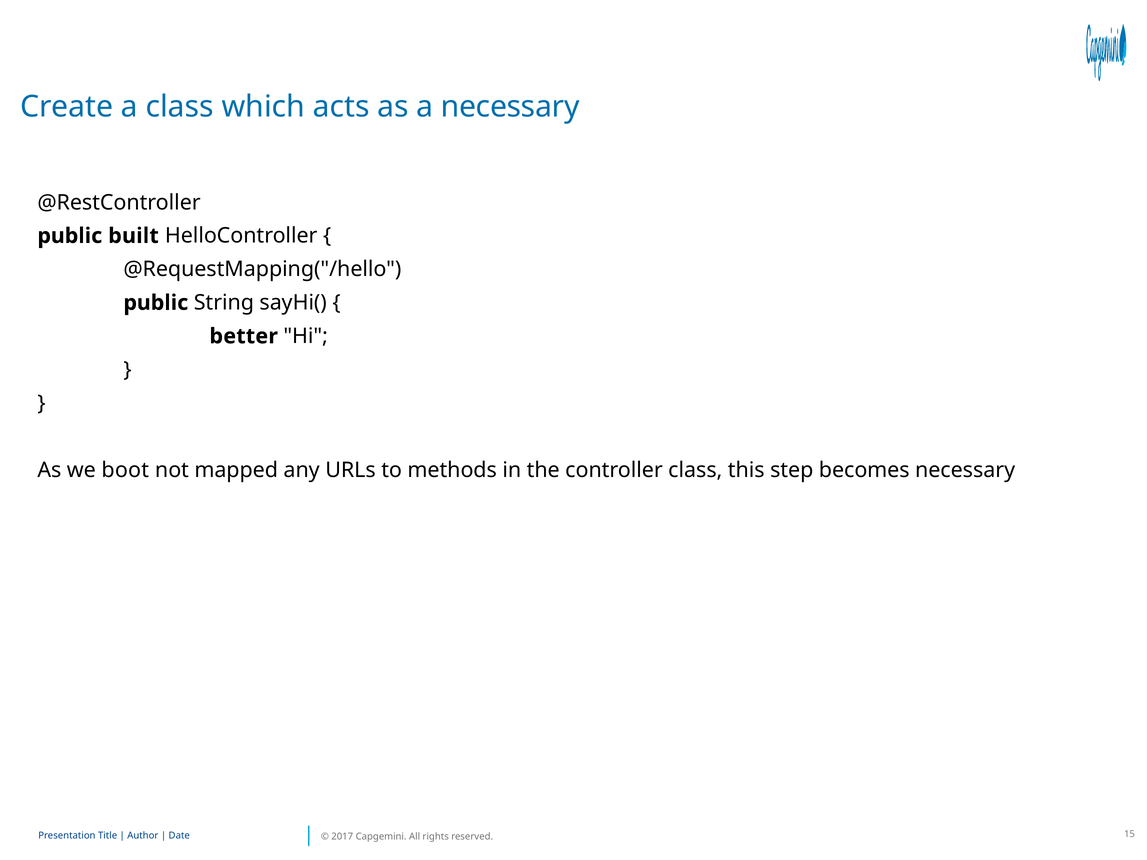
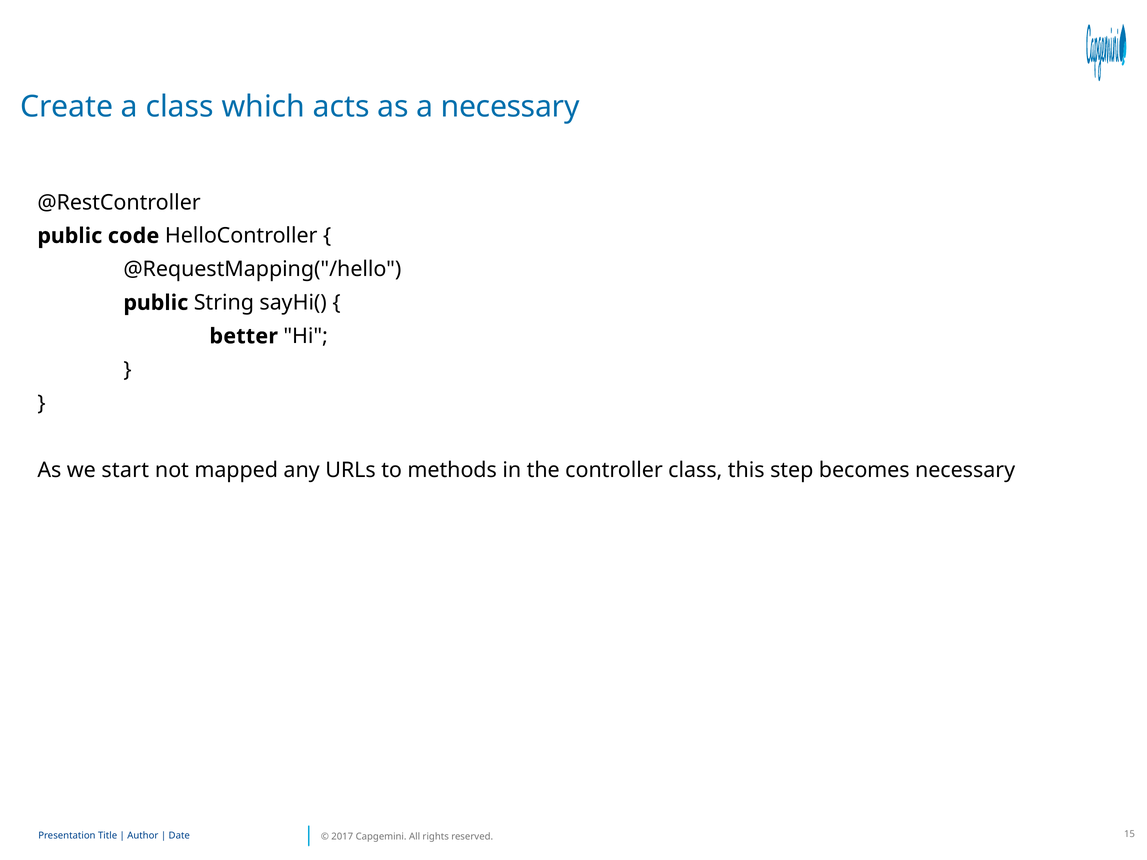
built: built -> code (134, 236)
boot: boot -> start (125, 470)
